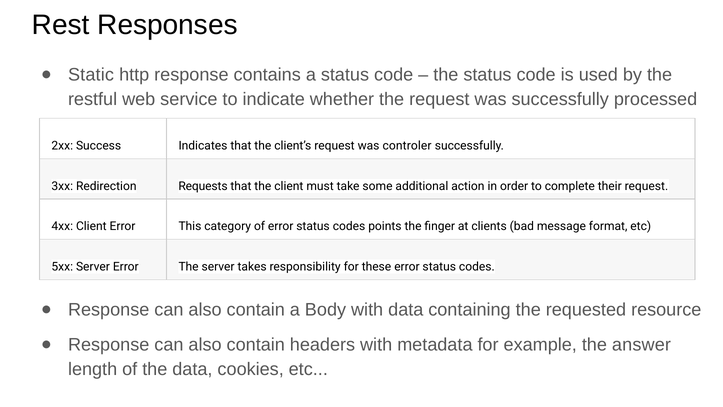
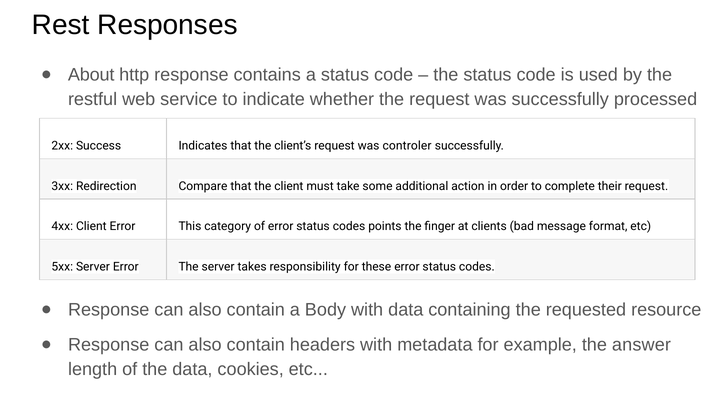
Static: Static -> About (91, 75)
Requests: Requests -> Compare (203, 186)
